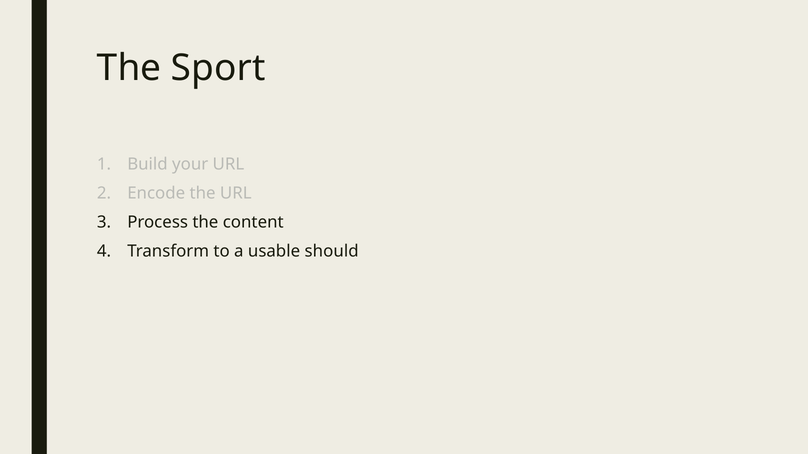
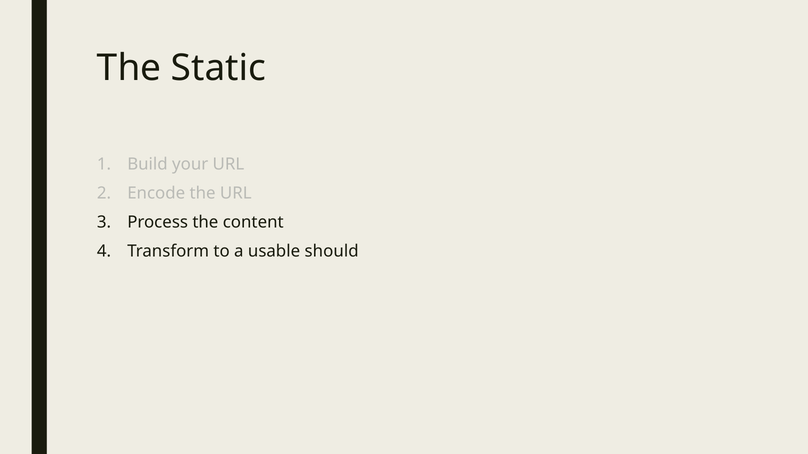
Sport: Sport -> Static (218, 68)
